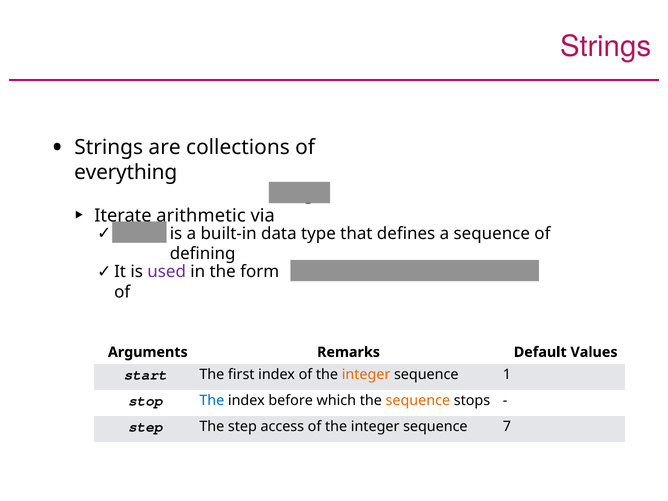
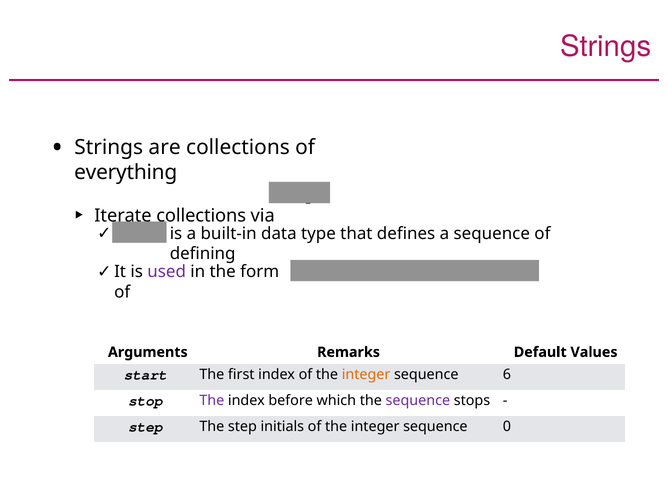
arithmetic: arithmetic -> collections (201, 216)
1: 1 -> 6 (507, 375)
The colour: blue -> purple (212, 401)
sequence colour: orange -> purple (418, 401)
access: access -> initials (282, 427)
7: 7 -> 0 (507, 427)
